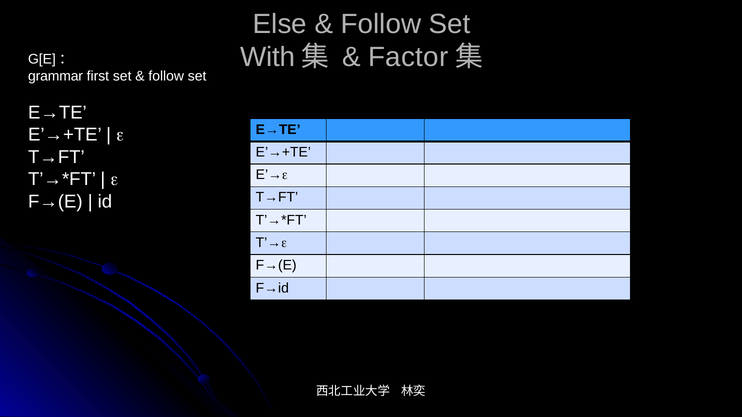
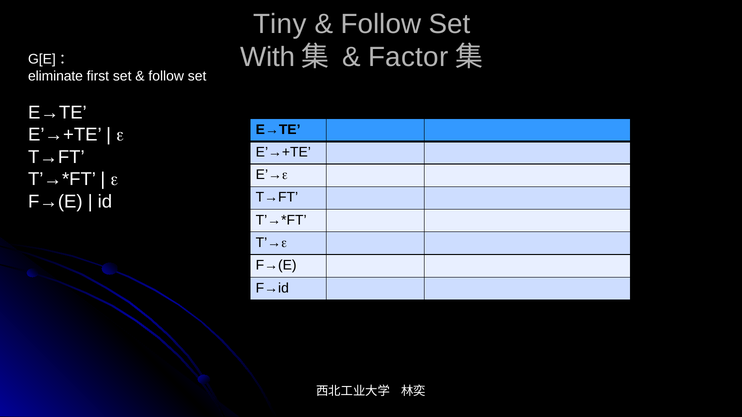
Else: Else -> Tiny (280, 24)
grammar: grammar -> eliminate (56, 76)
